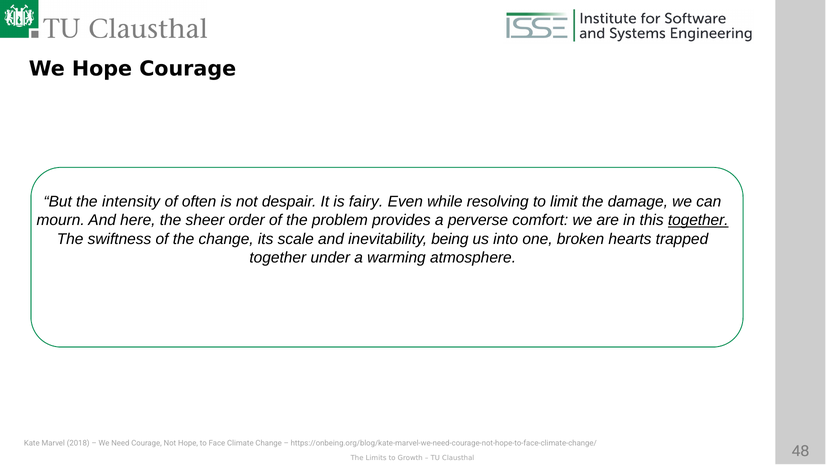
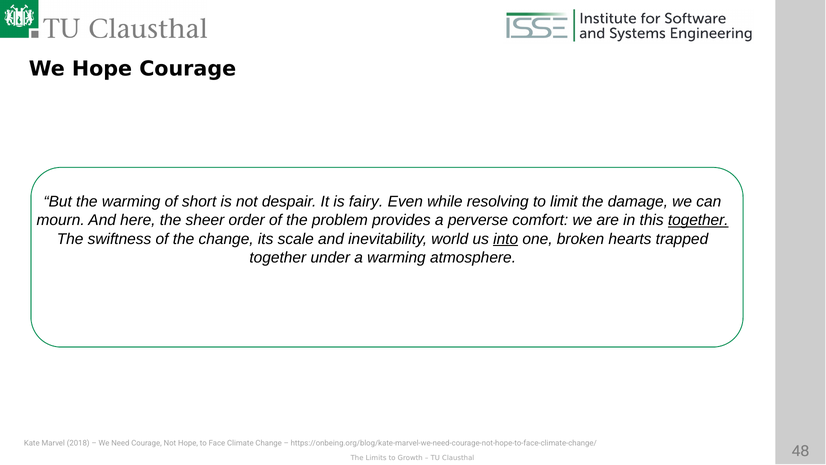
the intensity: intensity -> warming (131, 202)
often: often -> short (199, 202)
inevitability being: being -> world (450, 239)
into underline: none -> present (506, 239)
